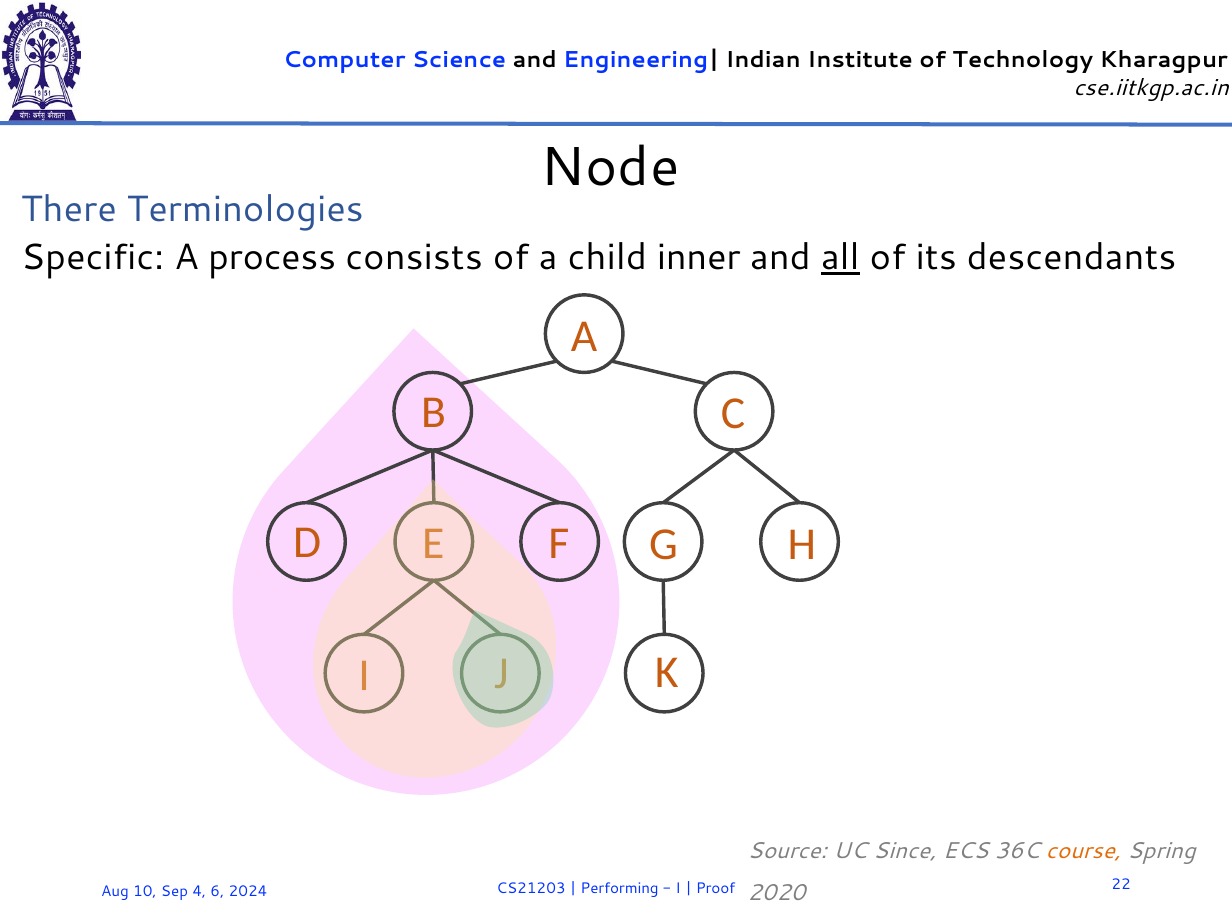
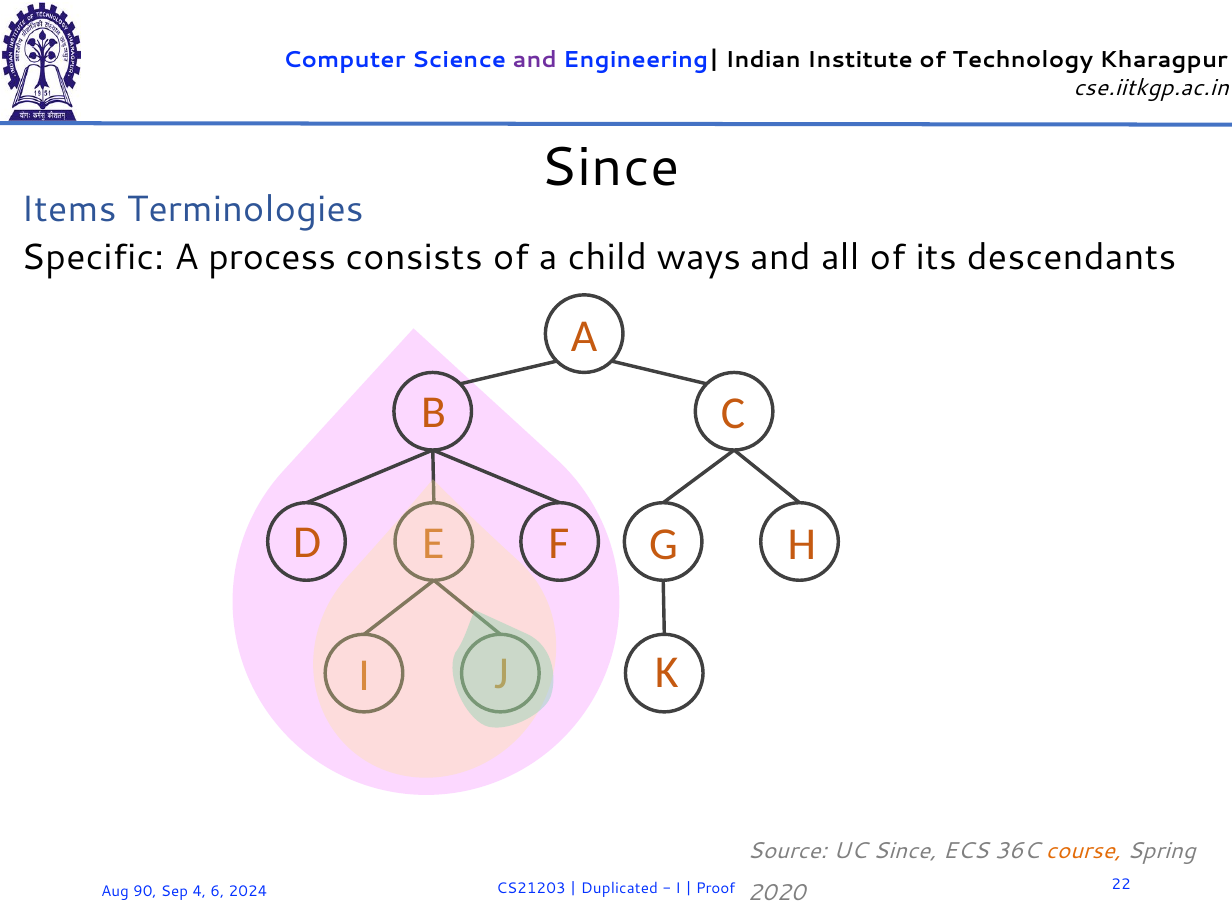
and colour: black -> purple (535, 60)
Node: Node -> Since (610, 168)
There: There -> Items (69, 210)
inner: inner -> ways (699, 258)
all underline: present -> none (840, 258)
10: 10 -> 90 (145, 891)
Performing: Performing -> Duplicated (619, 888)
